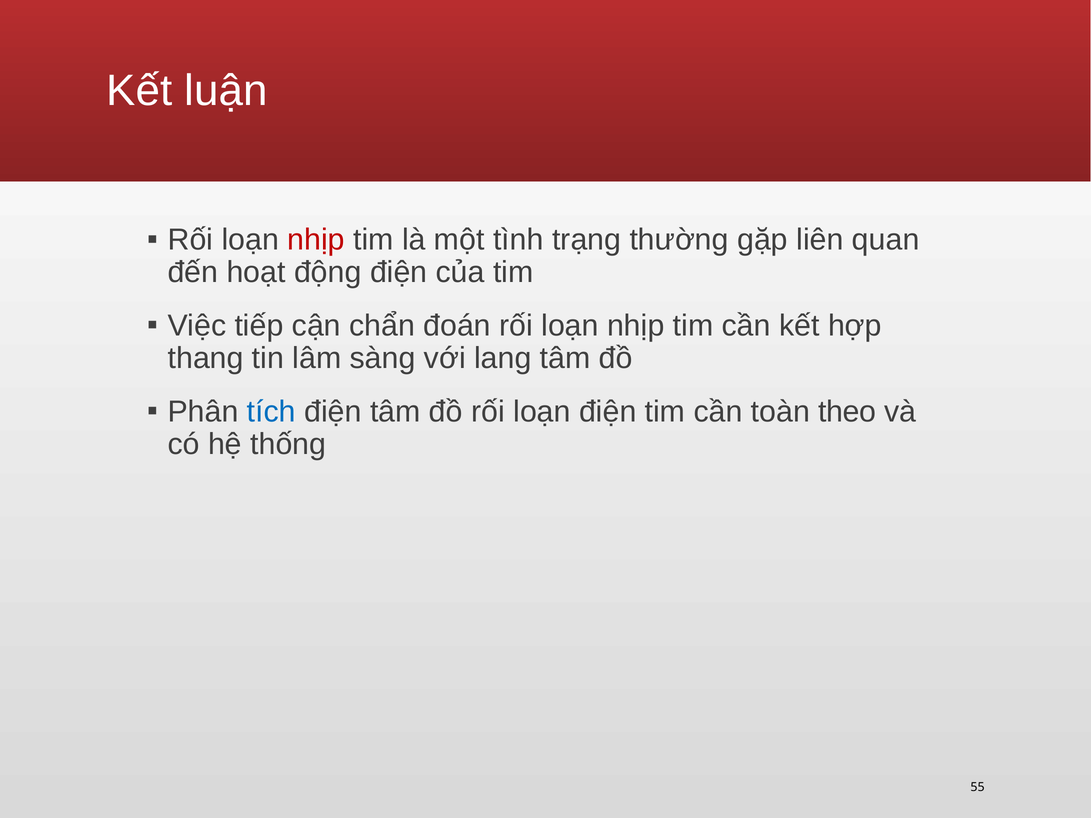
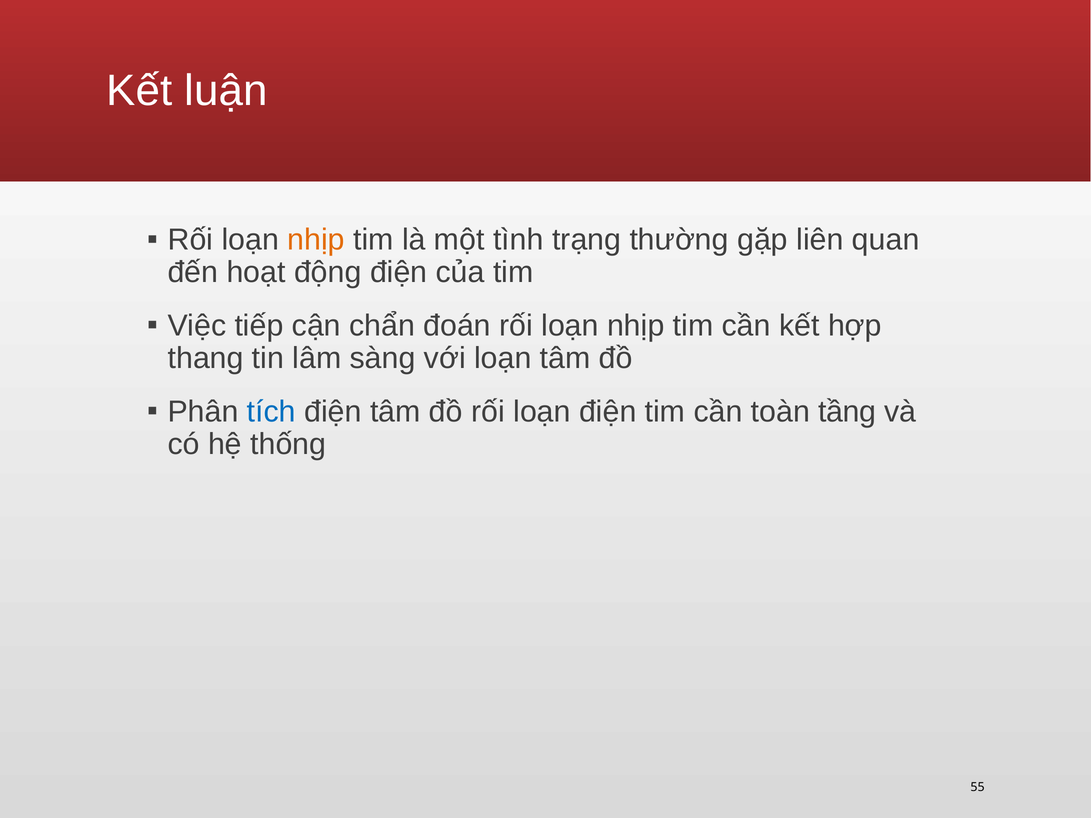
nhịp colour: red -> orange (316, 240)
với lang: lang -> loạn (503, 358)
theo: theo -> tầng (847, 412)
